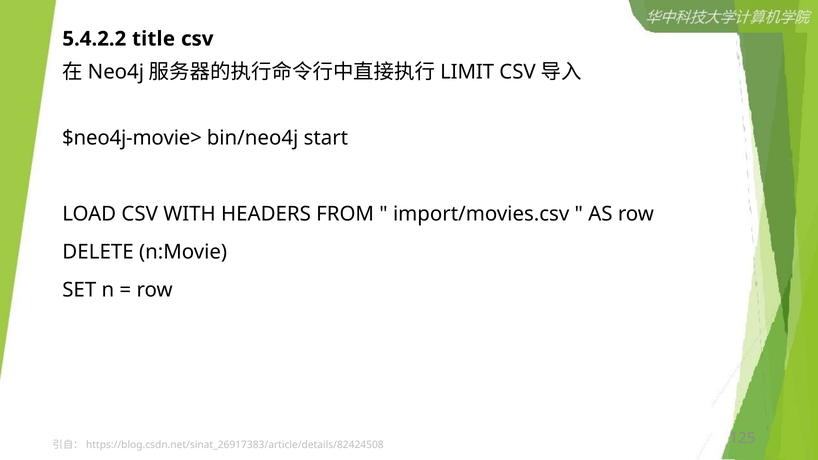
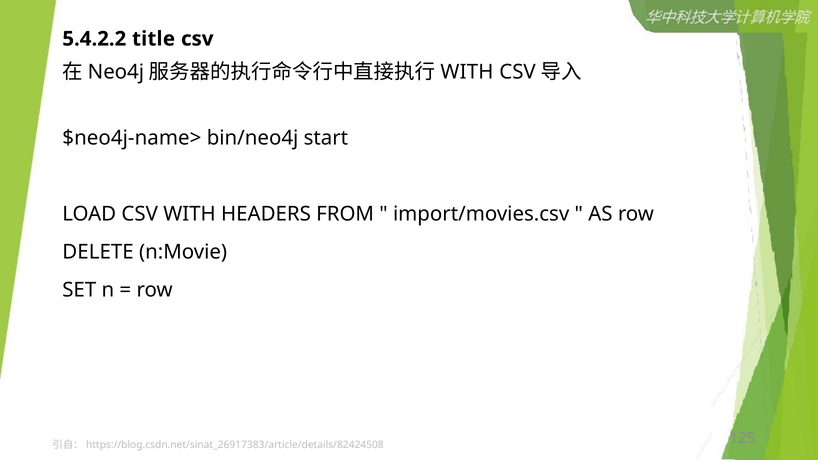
LIMIT: LIMIT -> WITH (467, 72)
$neo4j-movie>: $neo4j-movie> -> $neo4j-name> (132, 138)
